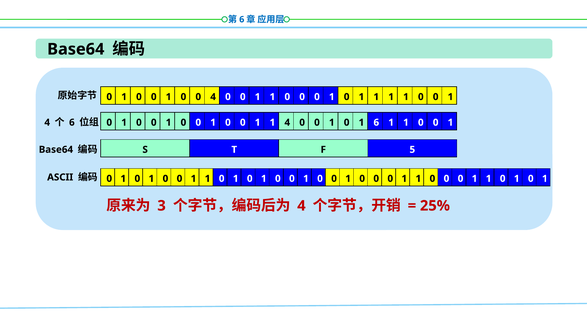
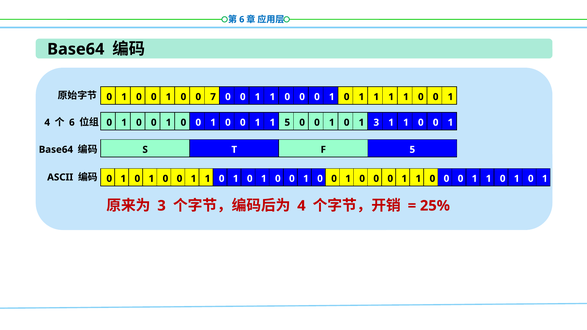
0 4: 4 -> 7 (213, 97)
1 1 4: 4 -> 5 (287, 123)
1 6: 6 -> 3 (376, 123)
